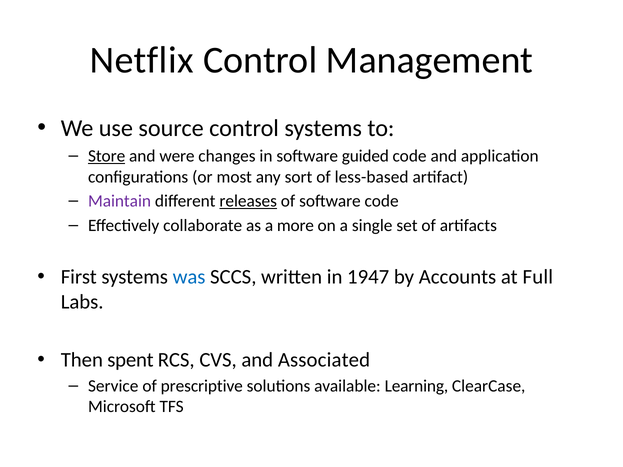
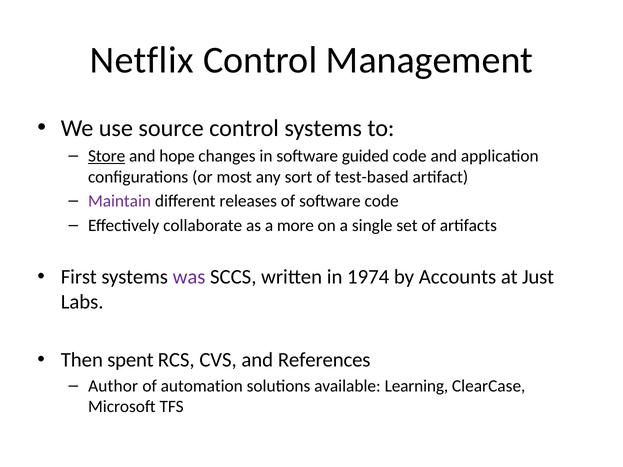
were: were -> hope (177, 156)
less-based: less-based -> test-based (372, 177)
releases underline: present -> none (248, 201)
was colour: blue -> purple (189, 277)
1947: 1947 -> 1974 (368, 277)
Full: Full -> Just (538, 277)
Associated: Associated -> References (324, 360)
Service: Service -> Author (113, 386)
prescriptive: prescriptive -> automation (202, 386)
